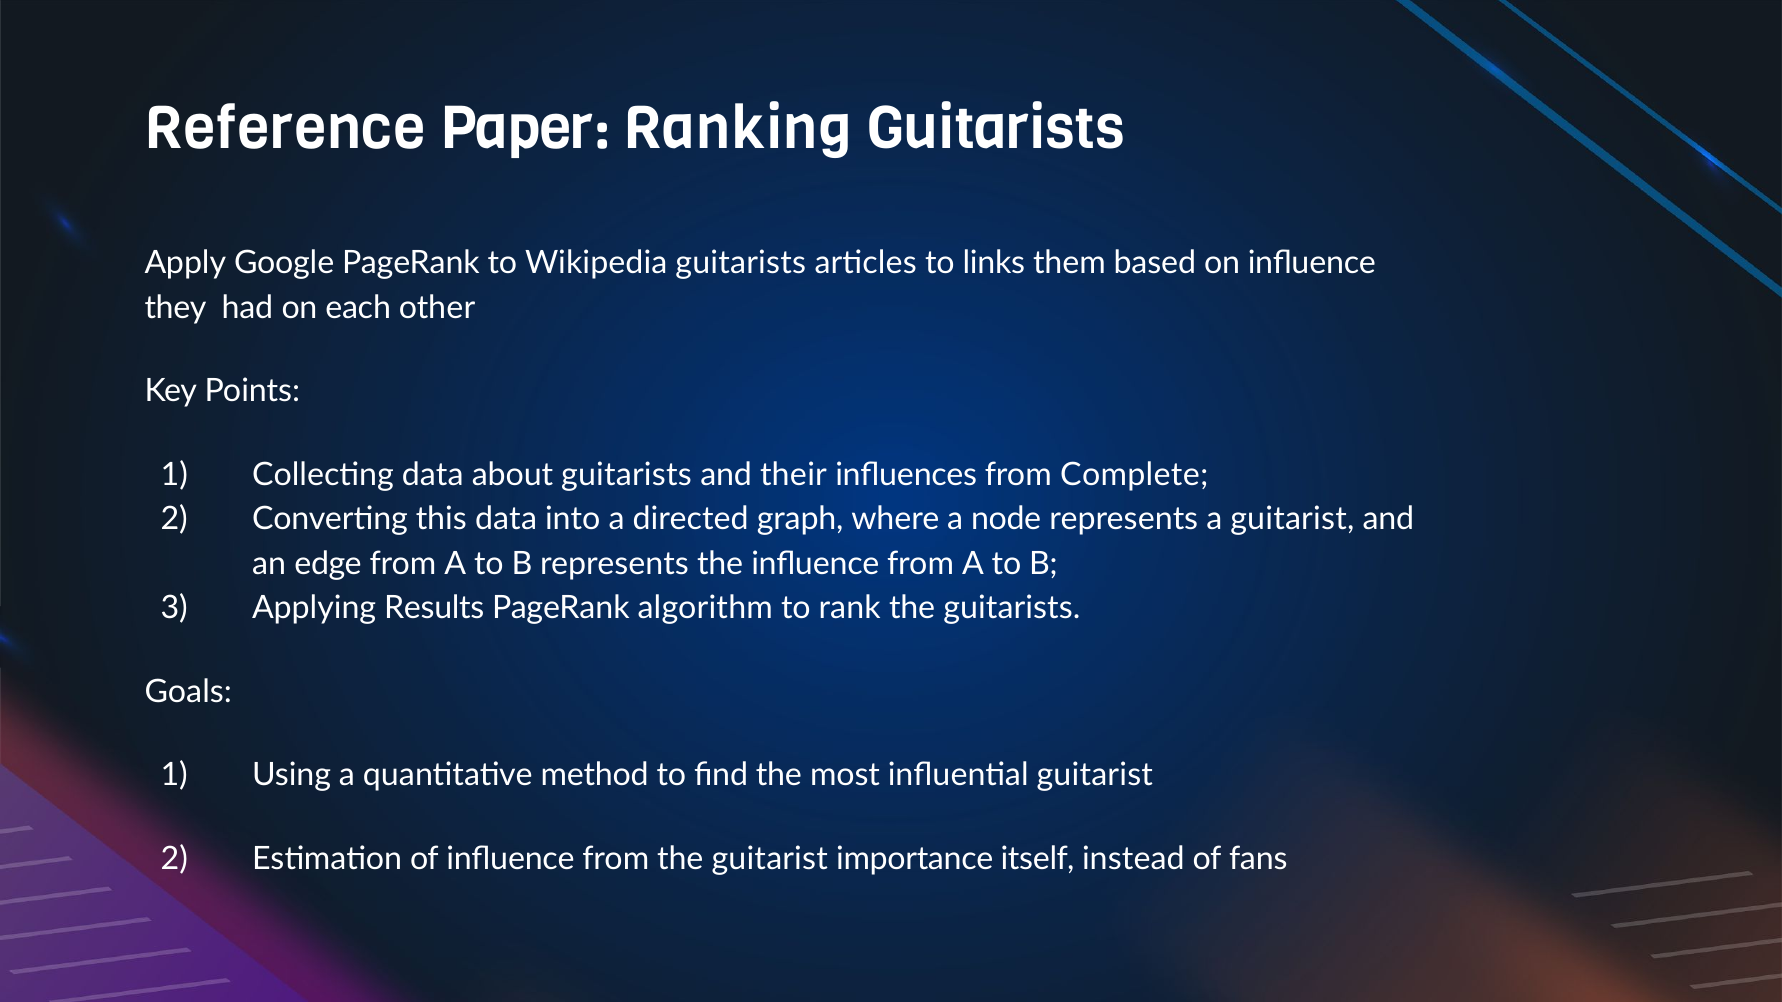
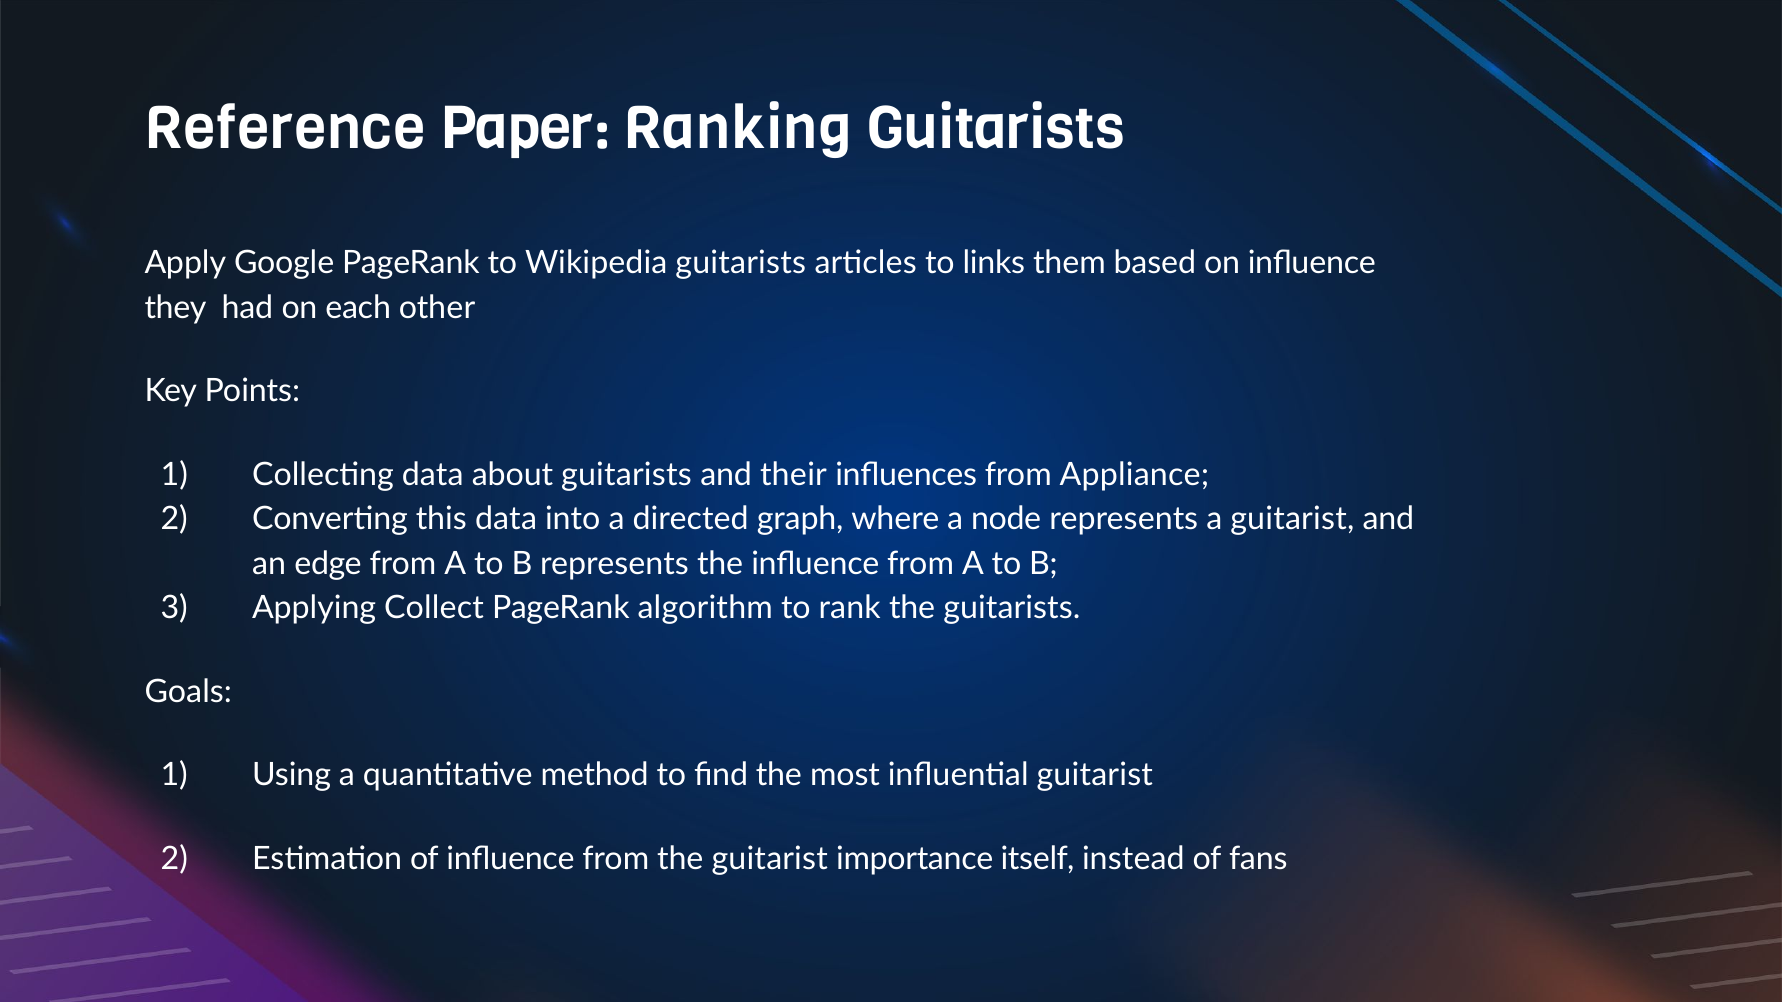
Complete: Complete -> Appliance (1134, 475)
Results: Results -> Collect (434, 608)
